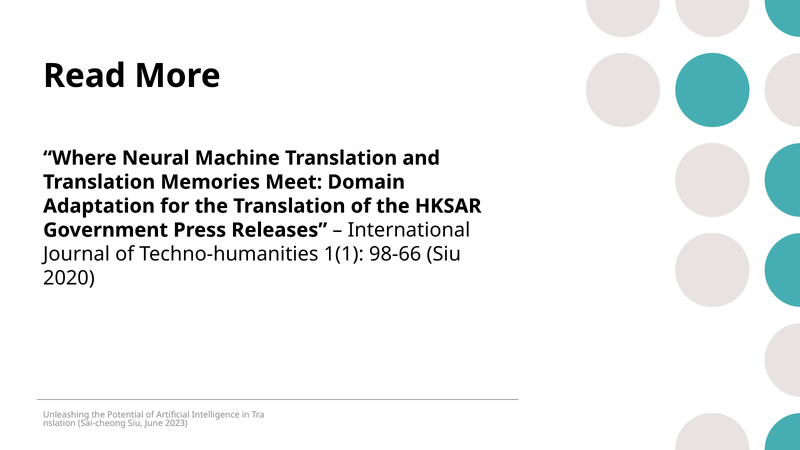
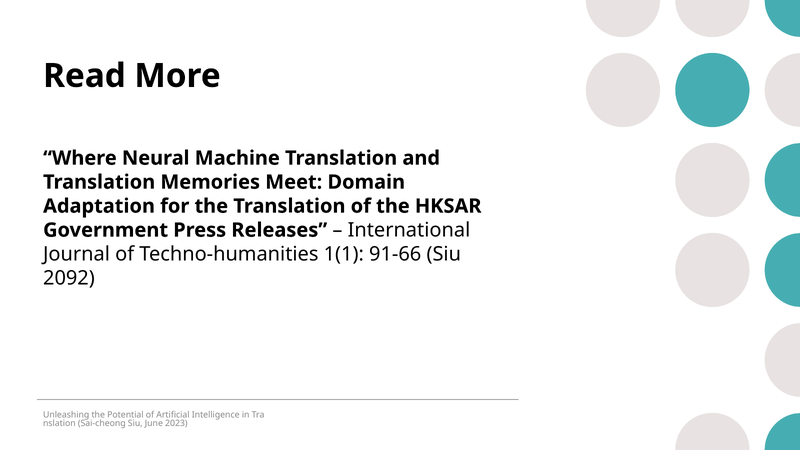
98-66: 98-66 -> 91-66 (395, 254)
2020: 2020 -> 2092 (69, 278)
